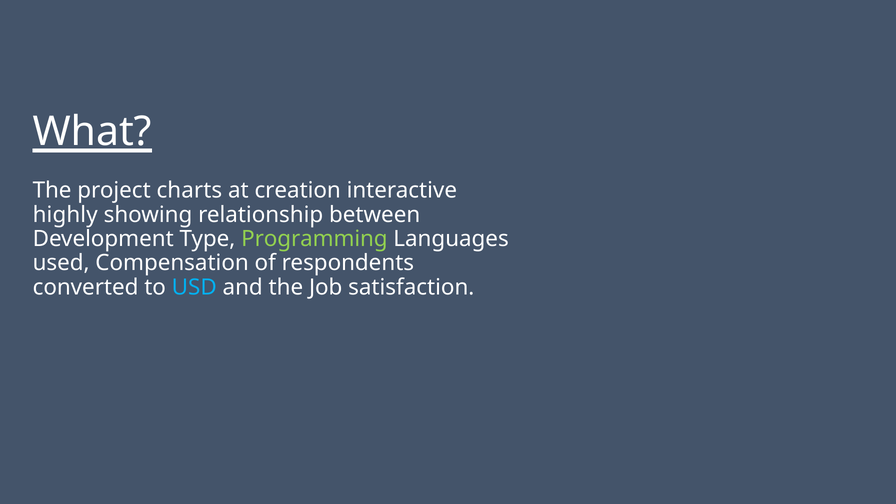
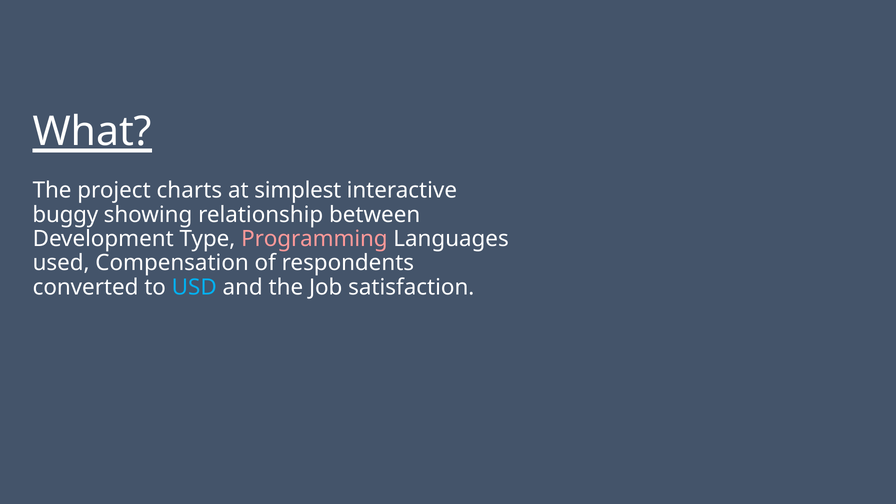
creation: creation -> simplest (298, 191)
highly: highly -> buggy (65, 215)
Programming colour: light green -> pink (314, 239)
